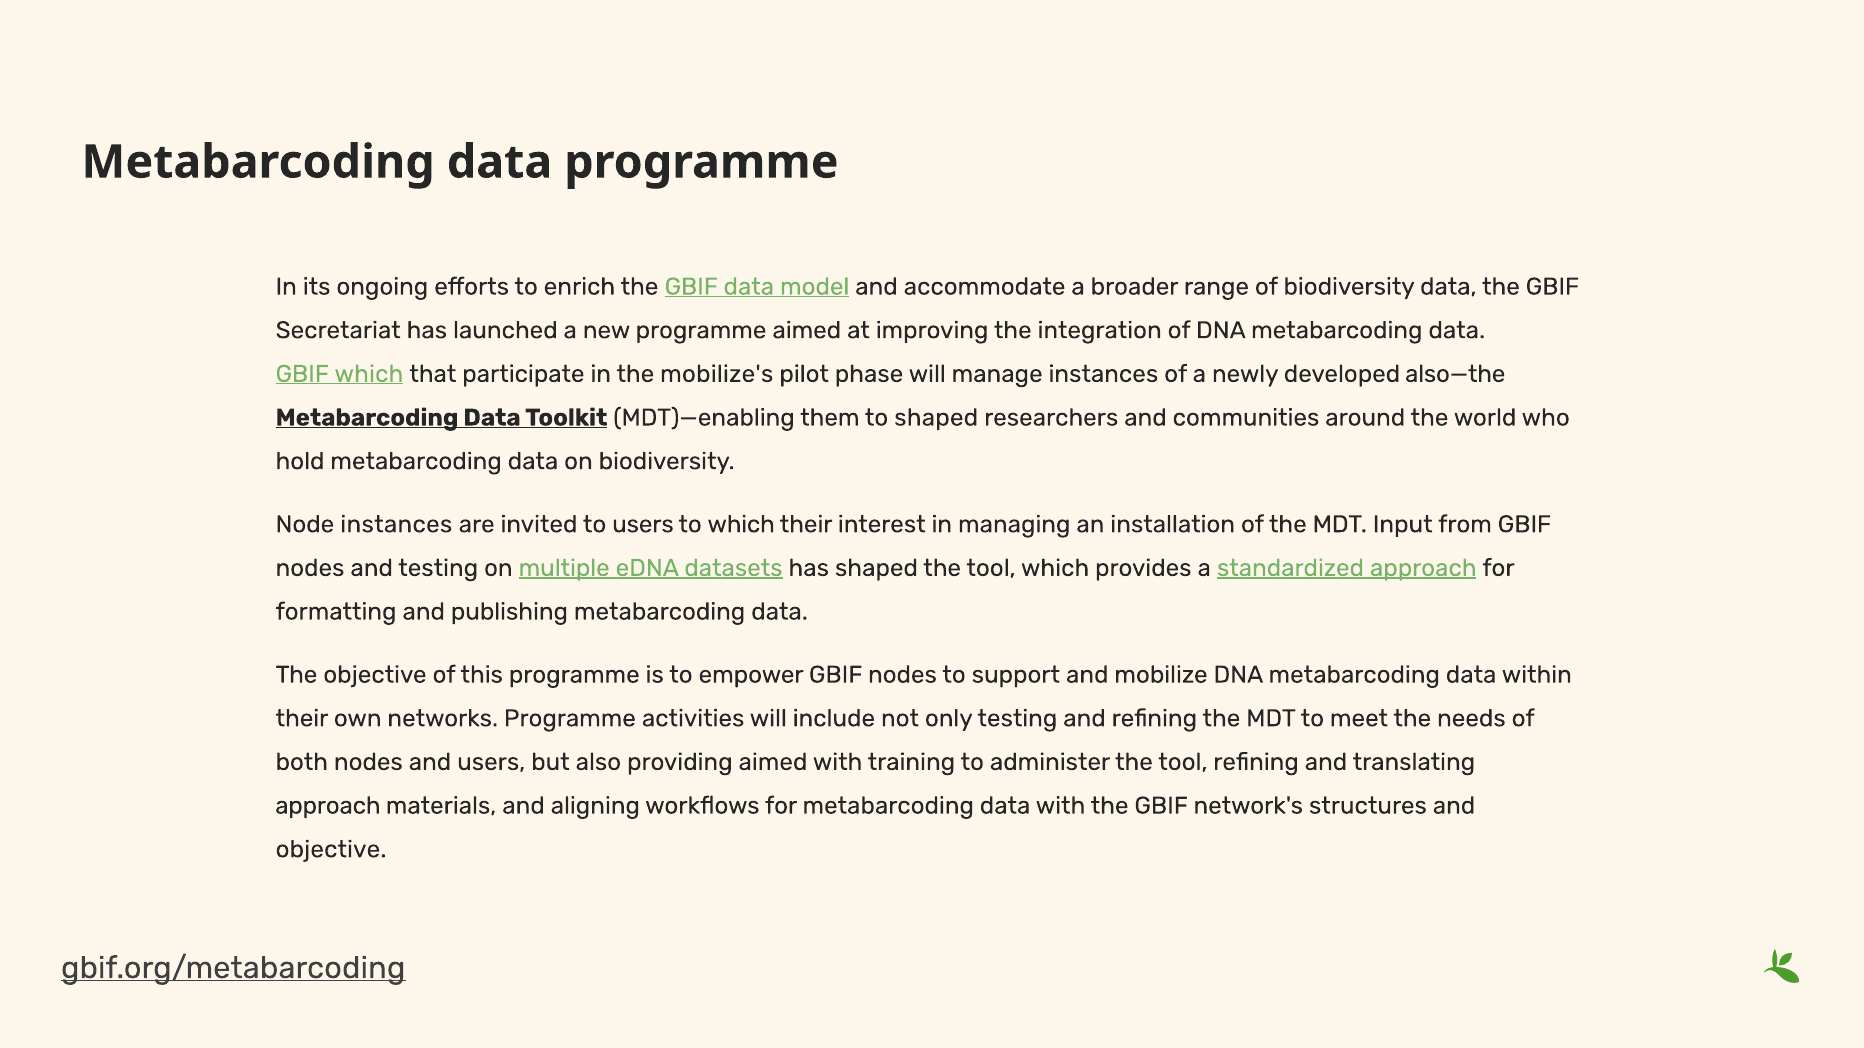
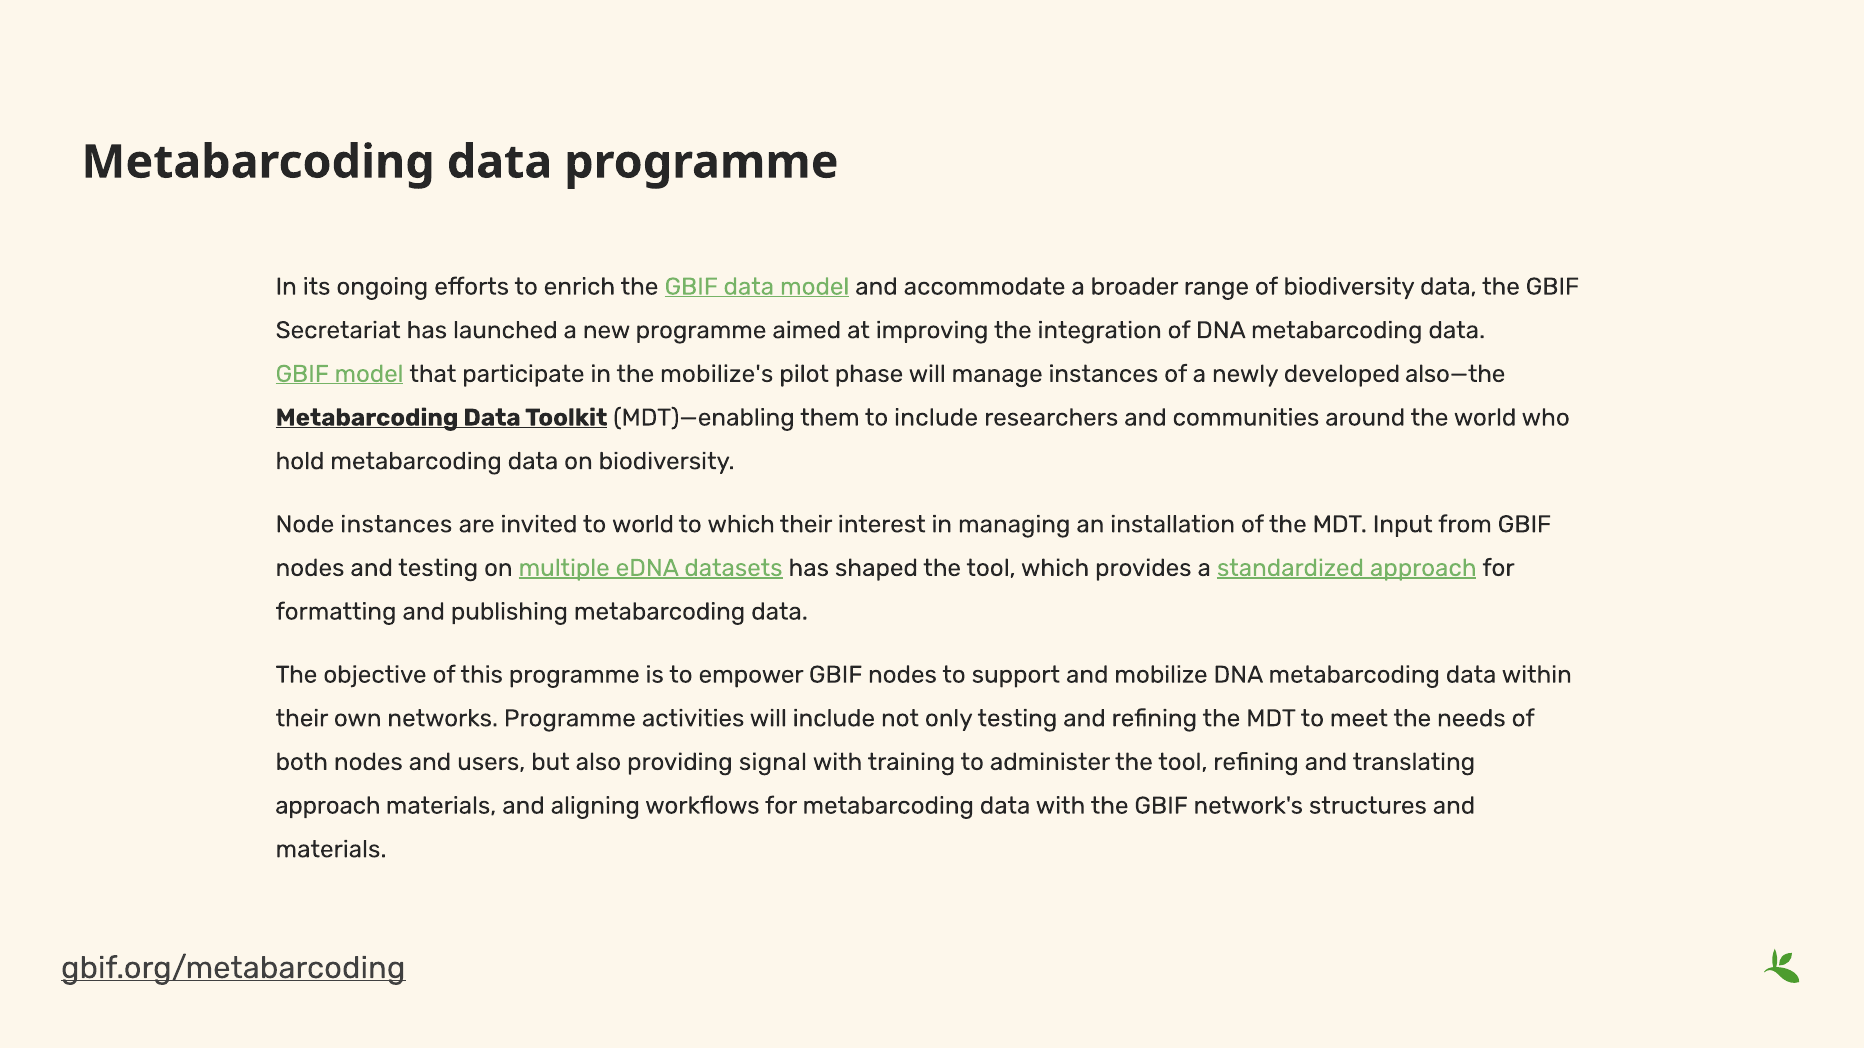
GBIF which: which -> model (369, 374)
to shaped: shaped -> include (936, 418)
to users: users -> world (643, 525)
providing aimed: aimed -> signal (773, 762)
objective: objective -> materials (331, 850)
